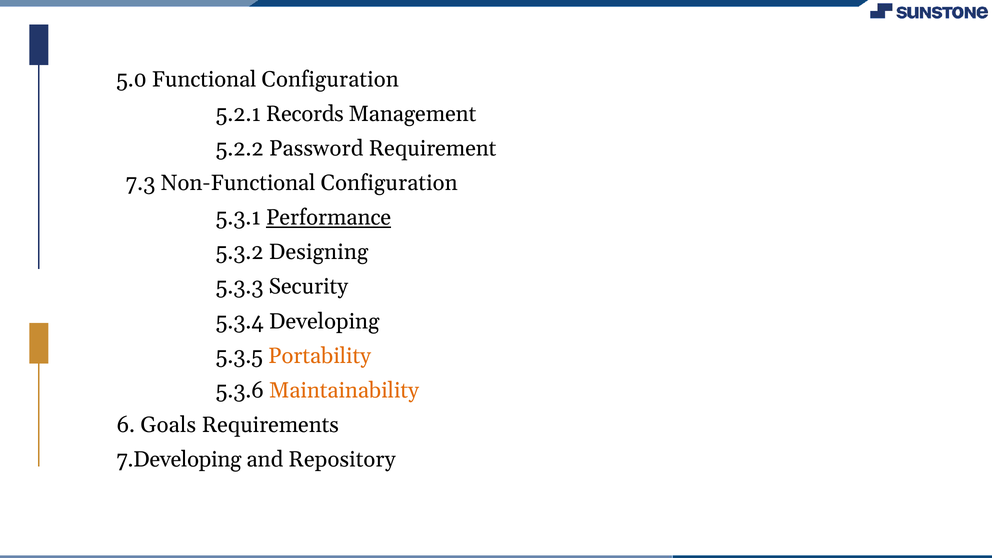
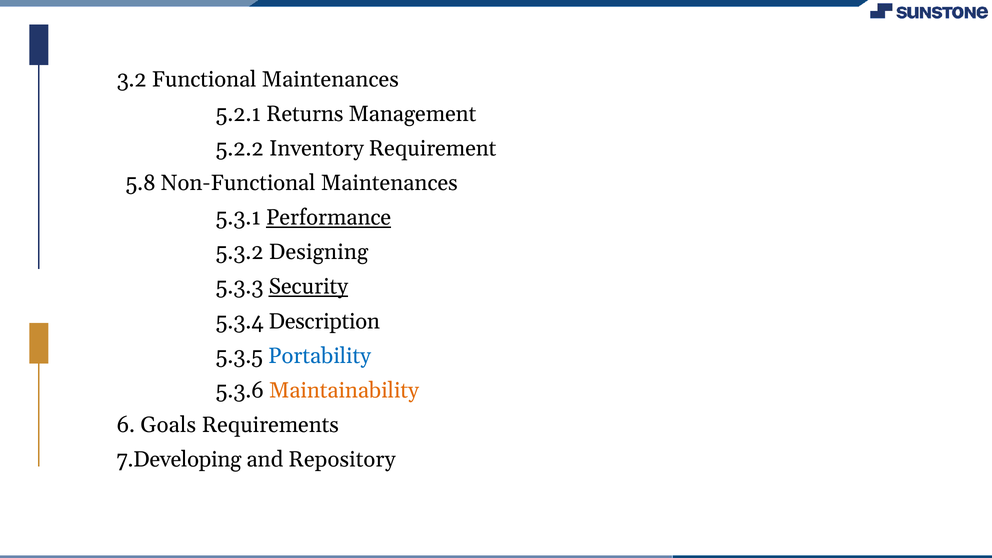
5.0: 5.0 -> 3.2 (132, 80)
Functional Configuration: Configuration -> Maintenances (330, 80)
Records: Records -> Returns (305, 114)
Password: Password -> Inventory (316, 149)
7.3: 7.3 -> 5.8 (141, 183)
Non-Functional Configuration: Configuration -> Maintenances (389, 183)
Security underline: none -> present (308, 287)
Developing: Developing -> Description (324, 321)
Portability colour: orange -> blue (320, 356)
